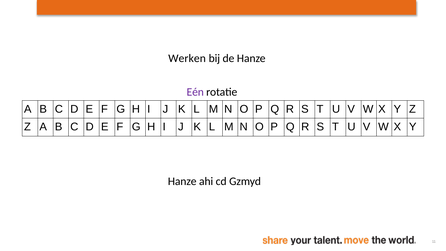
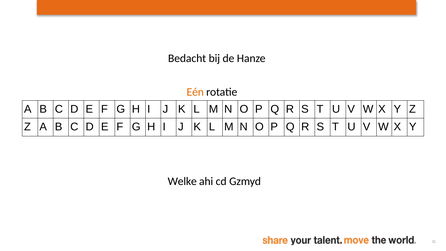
Werken: Werken -> Bedacht (187, 59)
Eén colour: purple -> orange (195, 92)
Hanze: Hanze -> Welke (182, 181)
